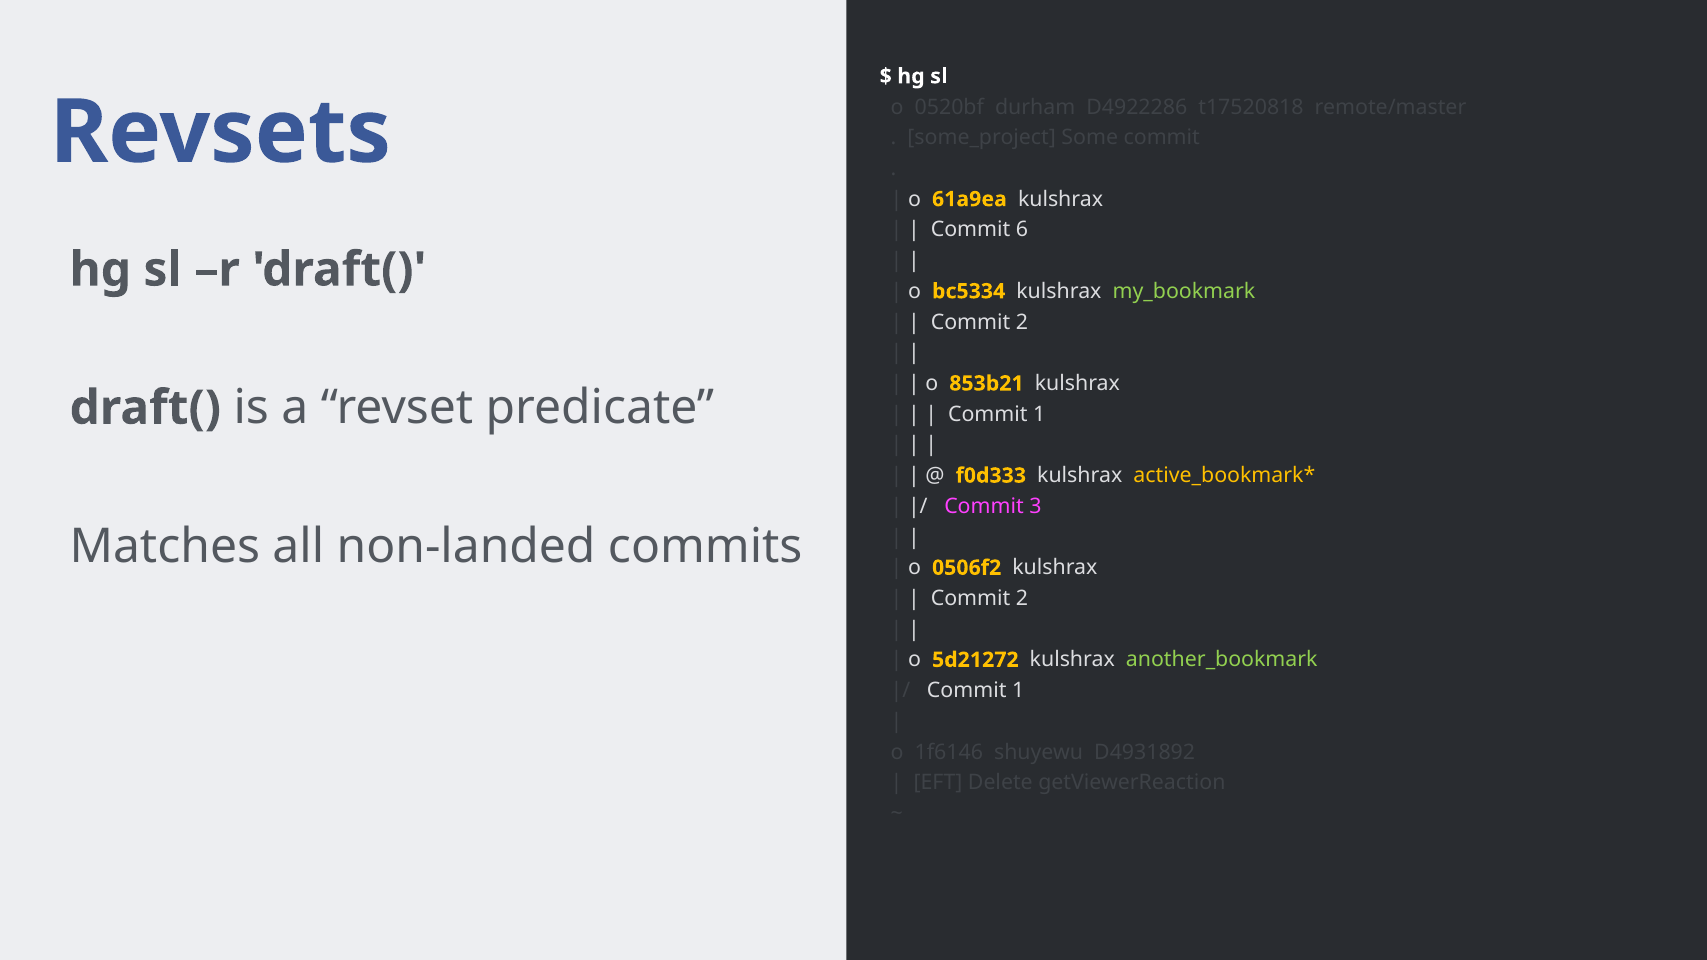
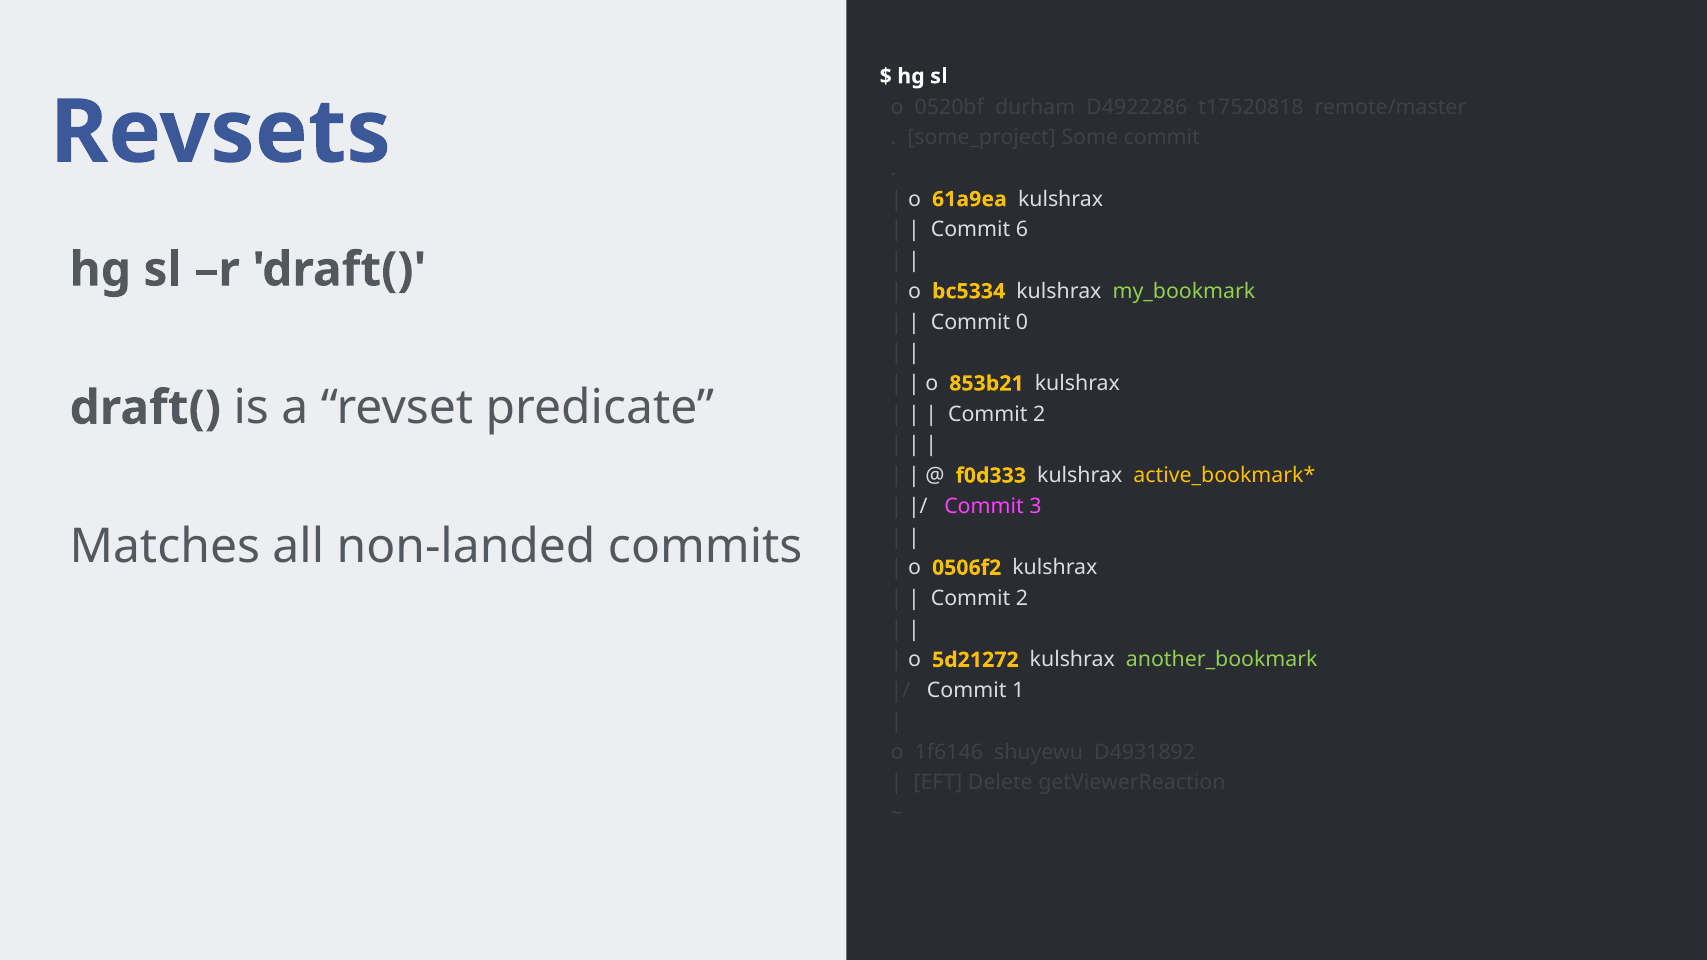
2: 2 -> 0 (1022, 322)
1: 1 -> 2 (1039, 414)
